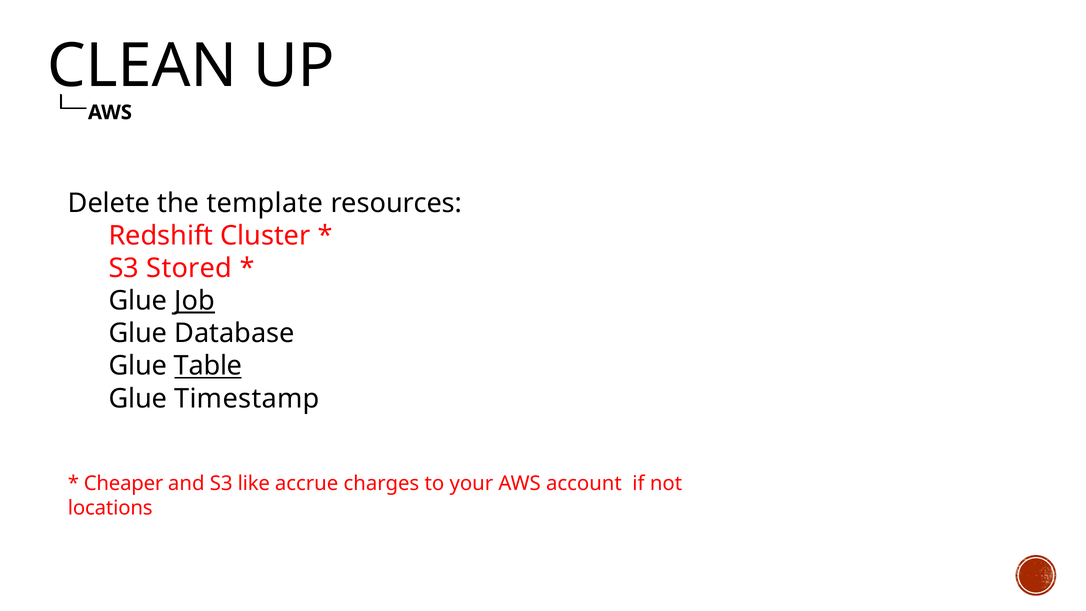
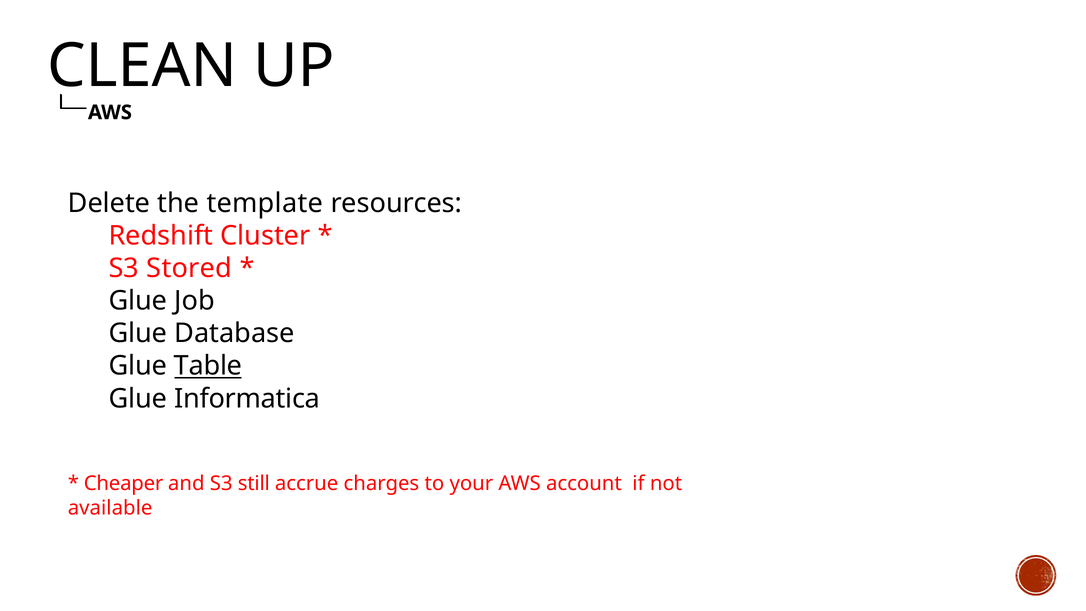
Job underline: present -> none (195, 301)
Timestamp: Timestamp -> Informatica (247, 399)
like: like -> still (254, 484)
locations: locations -> available (110, 508)
